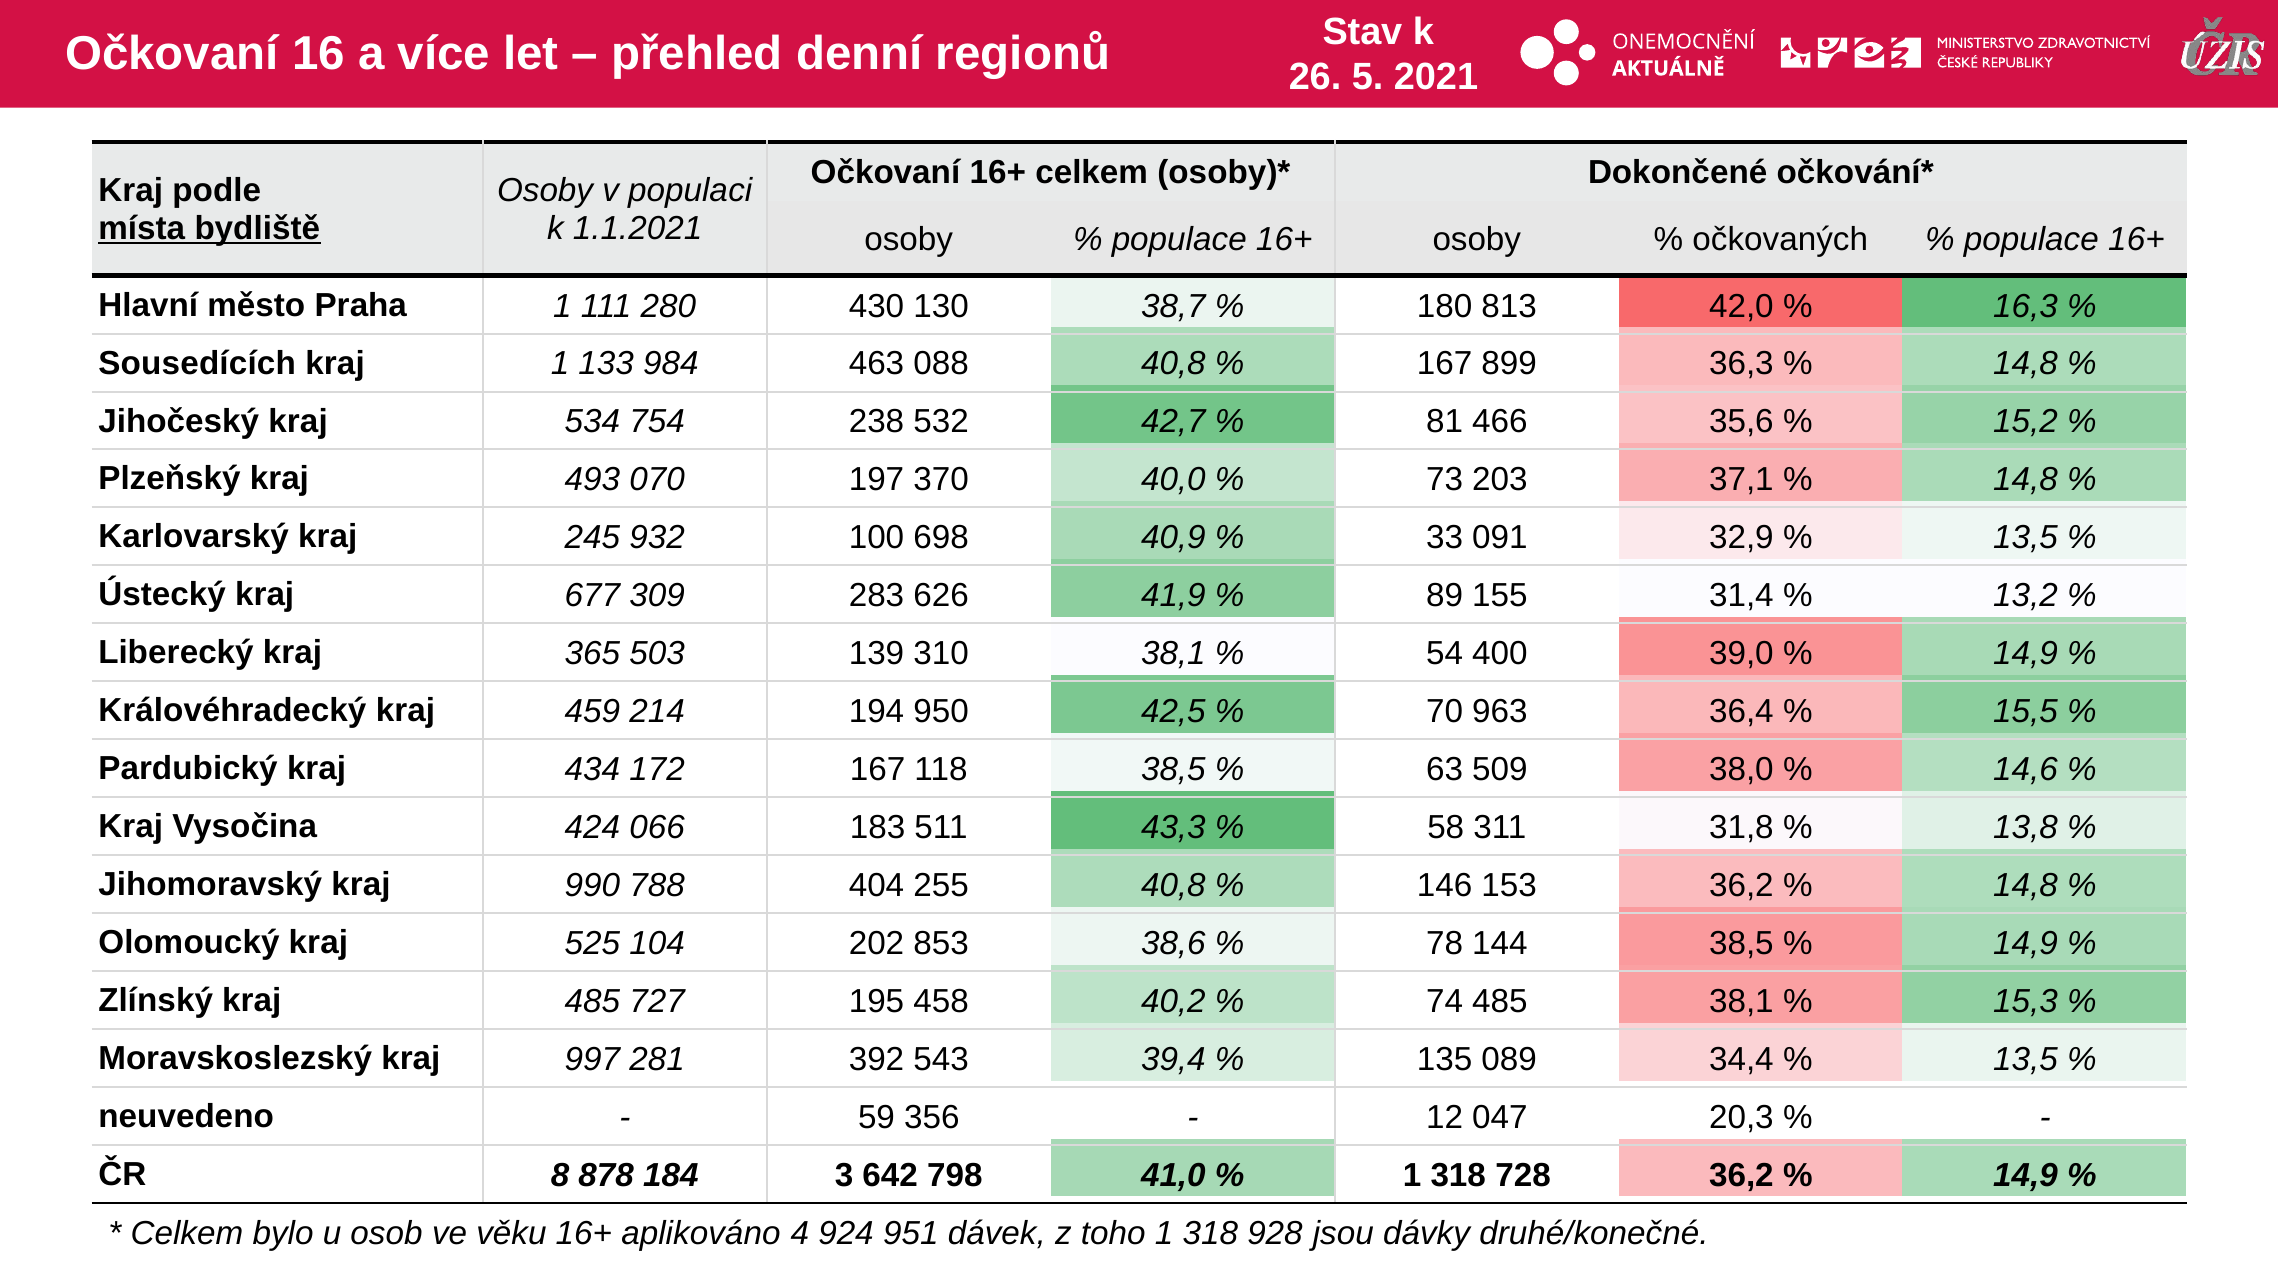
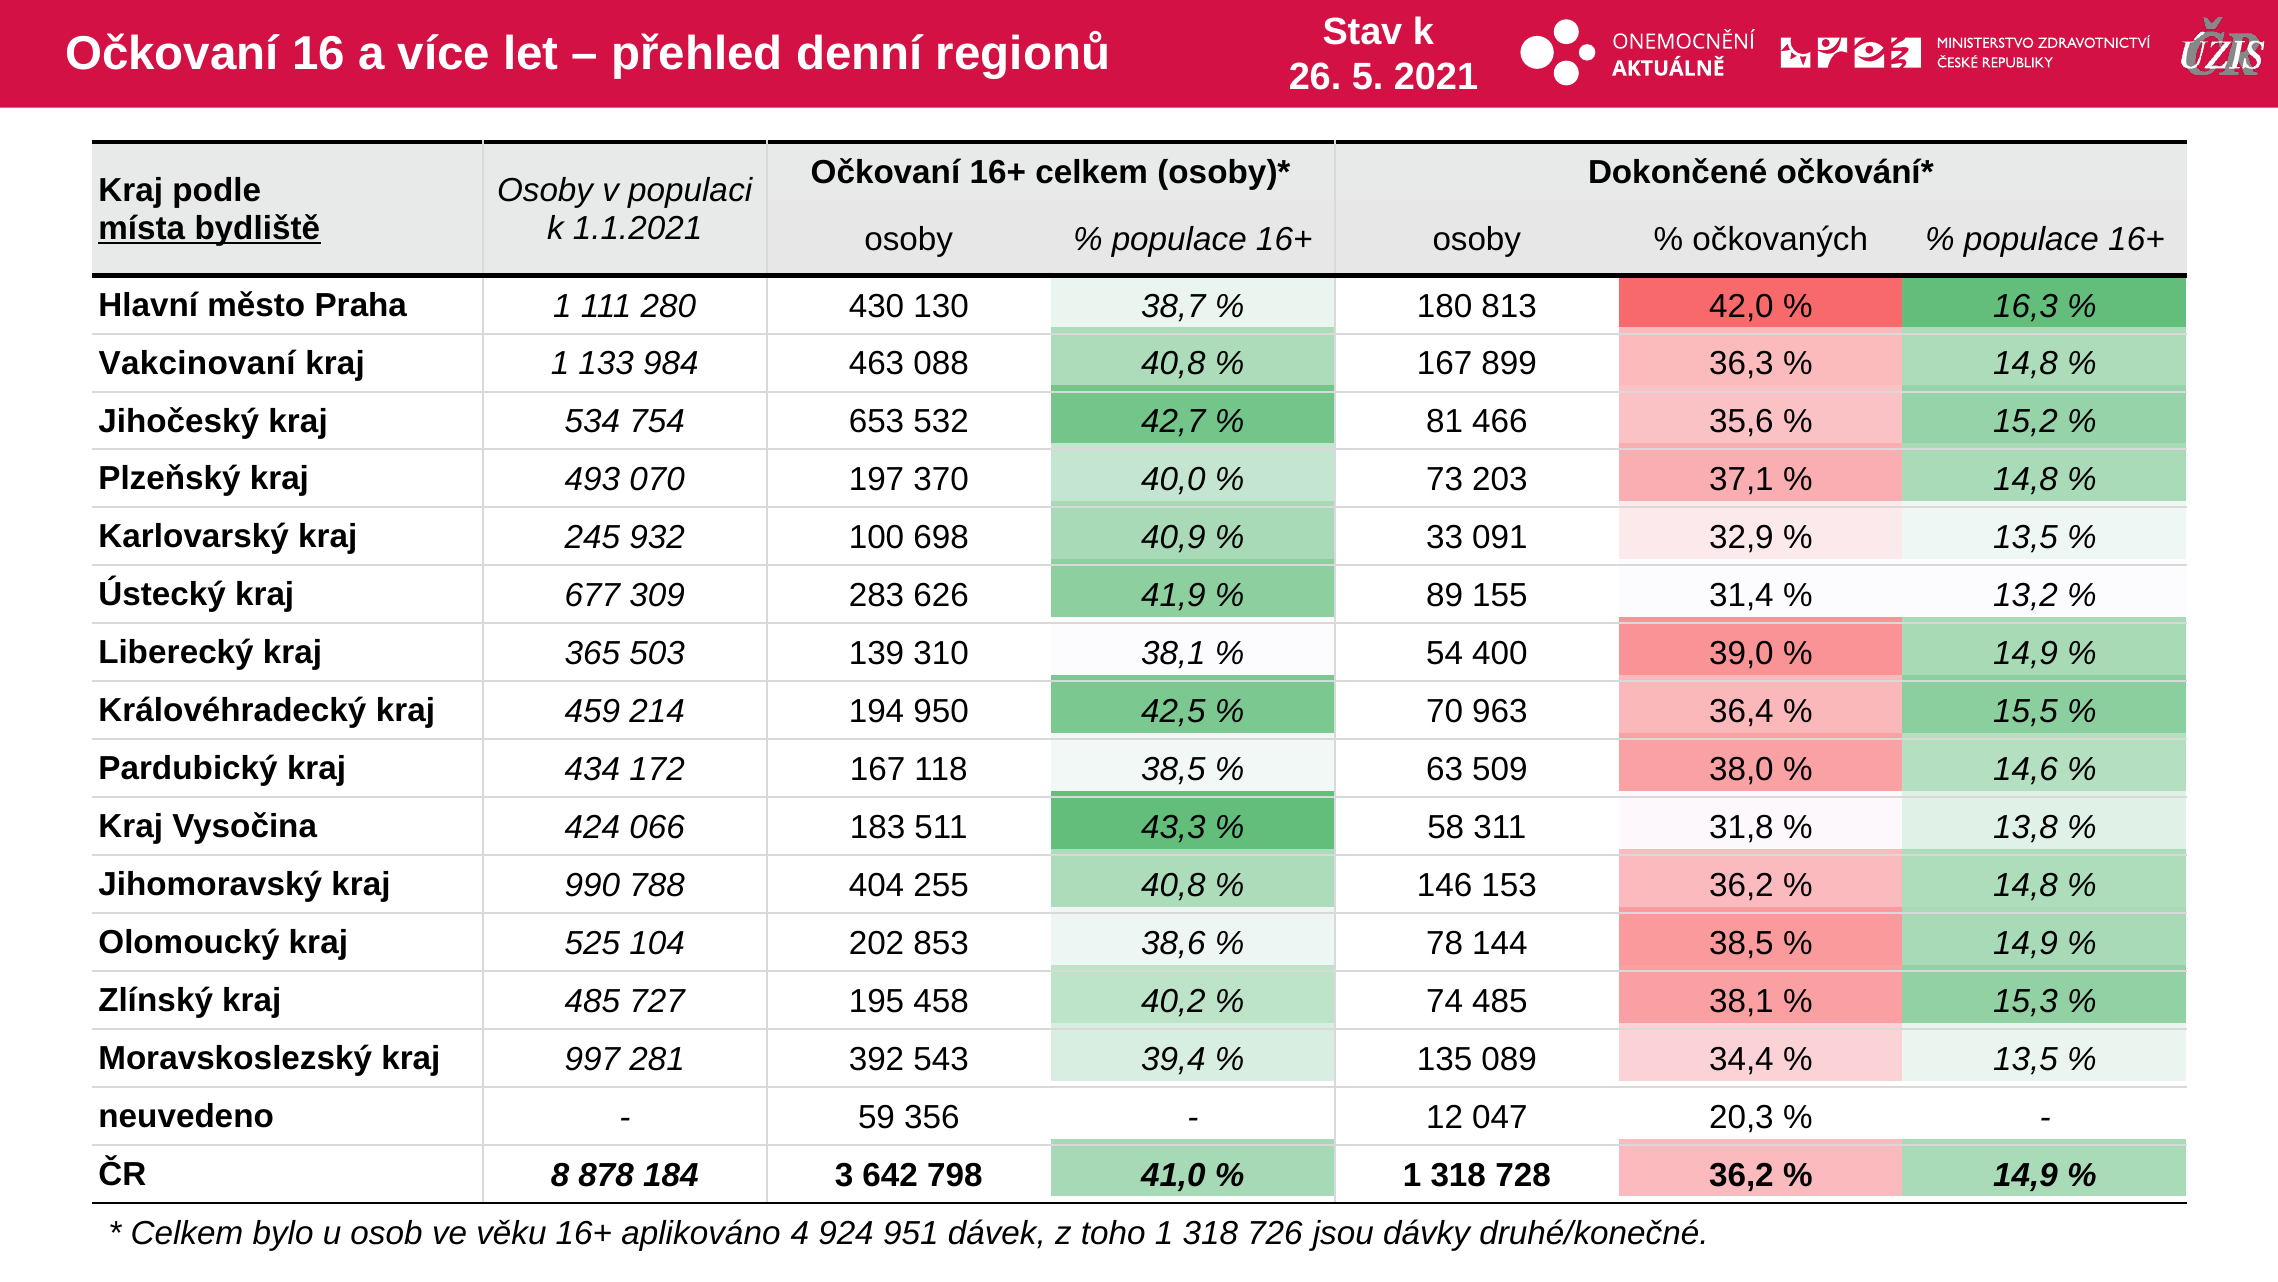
Sousedících: Sousedících -> Vakcinovaní (197, 363)
238: 238 -> 653 (877, 422)
928: 928 -> 726 (1275, 1233)
